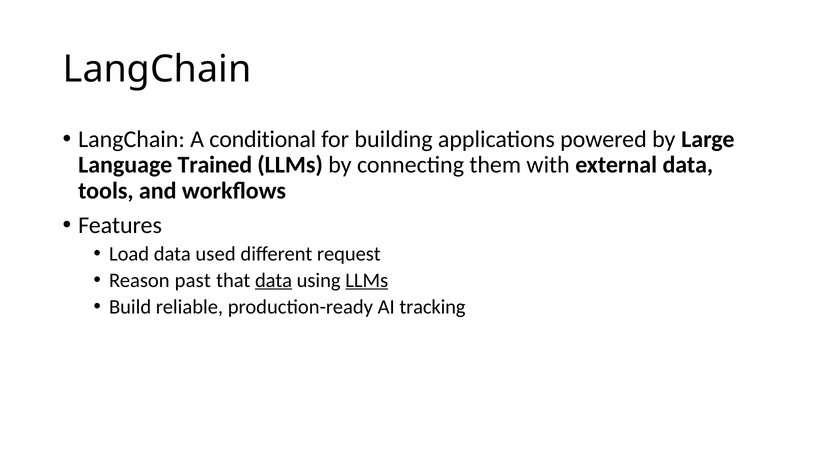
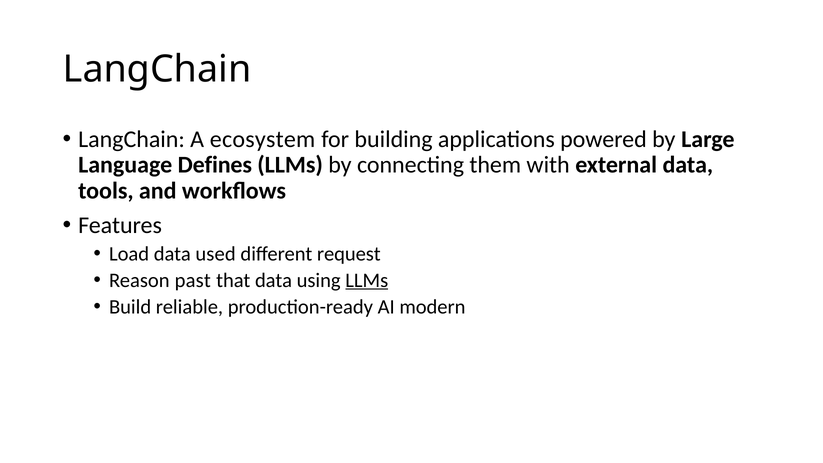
conditional: conditional -> ecosystem (263, 139)
Trained: Trained -> Defines (215, 165)
data underline: present -> none (274, 280)
tracking: tracking -> modern (432, 307)
